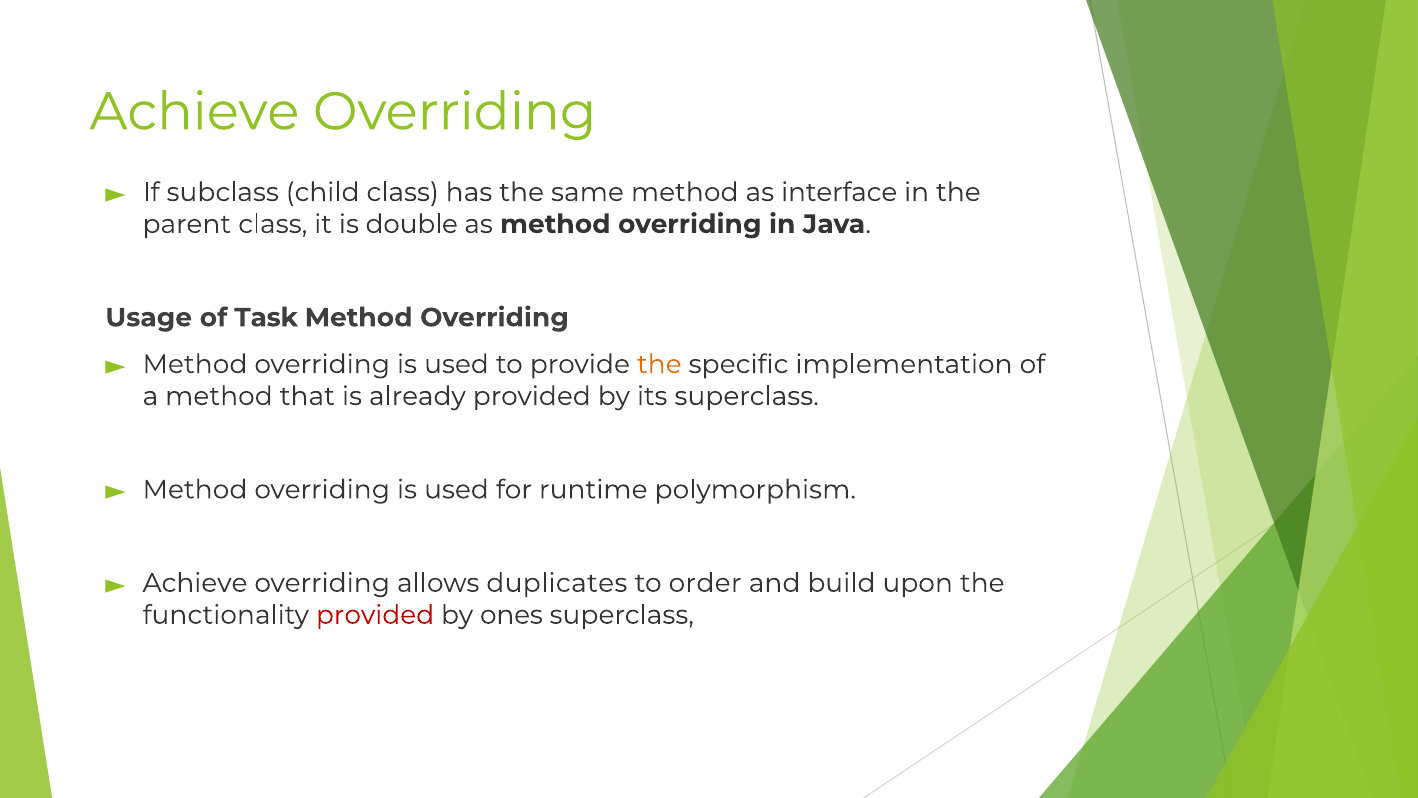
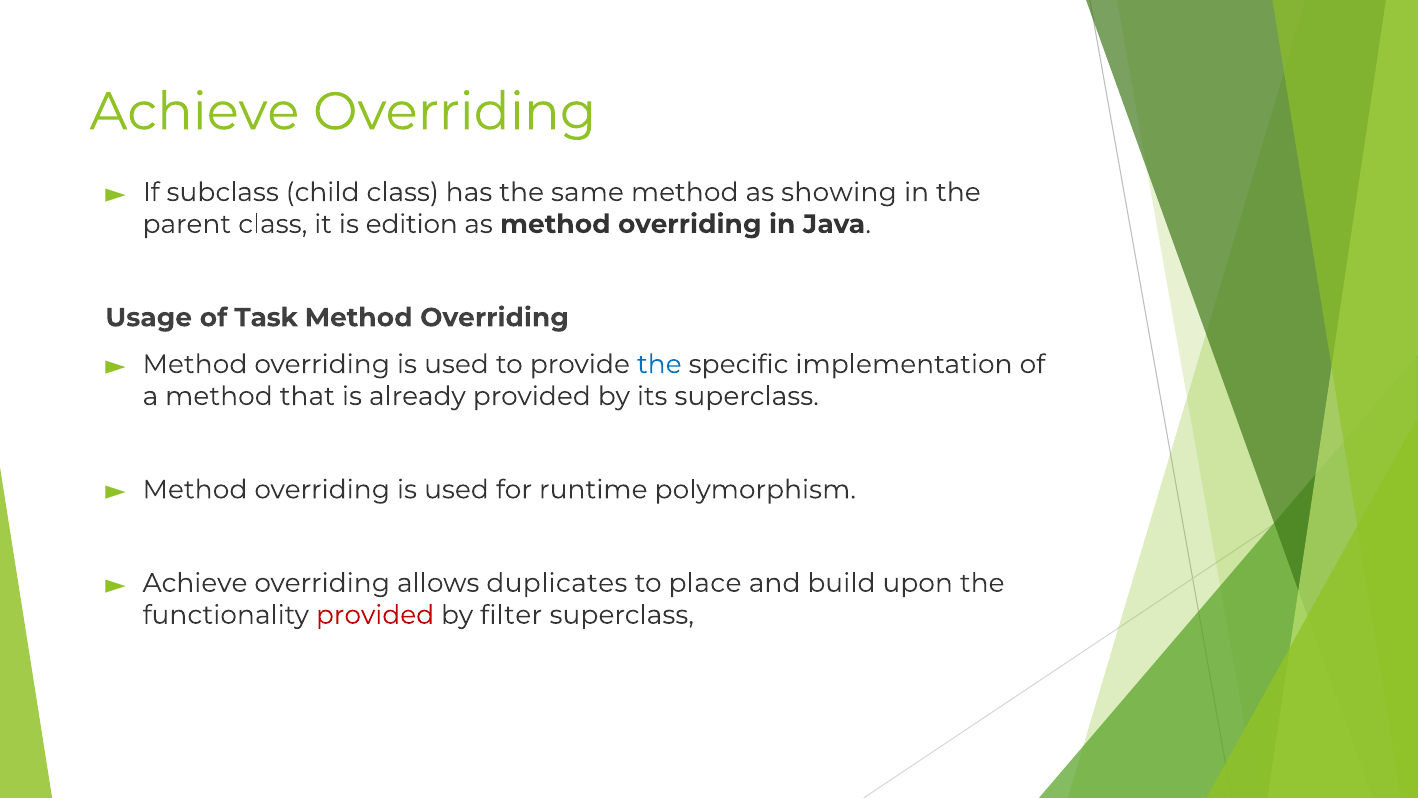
interface: interface -> showing (839, 192)
double: double -> edition (412, 224)
the colour: orange -> blue (659, 364)
order: order -> place (705, 583)
ones: ones -> filter (511, 615)
